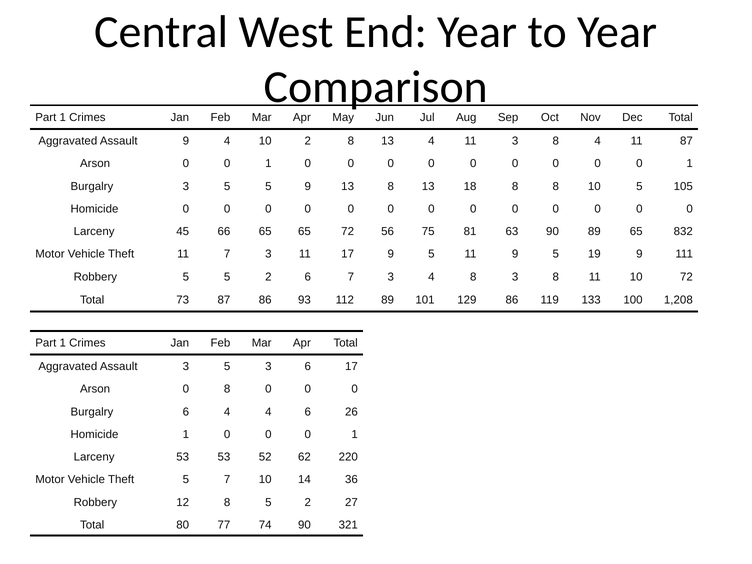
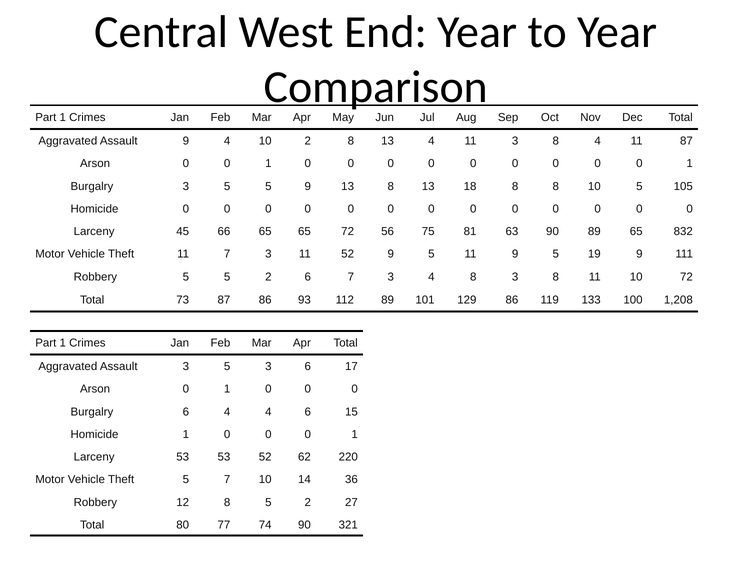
11 17: 17 -> 52 (348, 254)
Arson 0 8: 8 -> 1 (227, 389)
26: 26 -> 15 (351, 412)
